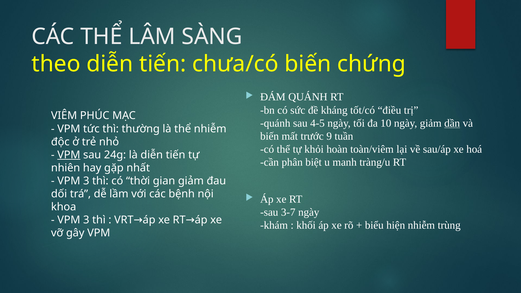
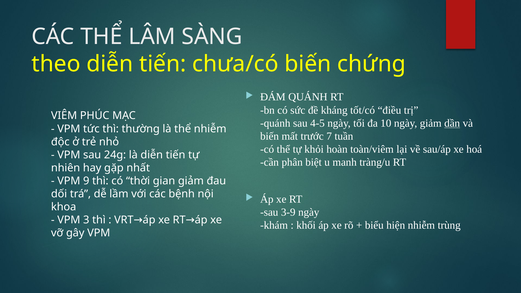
9: 9 -> 7 (329, 136)
VPM underline: present -> none (69, 155)
3: 3 -> 9 (86, 181)
3-7: 3-7 -> 3-9 (288, 212)
